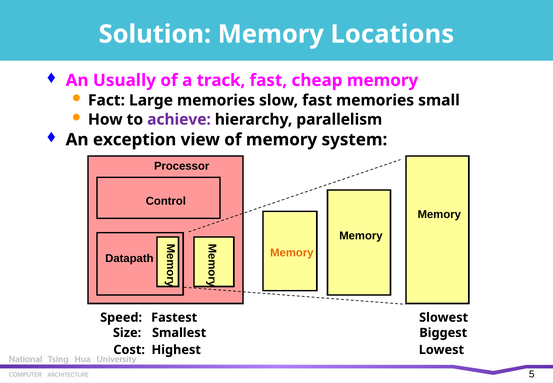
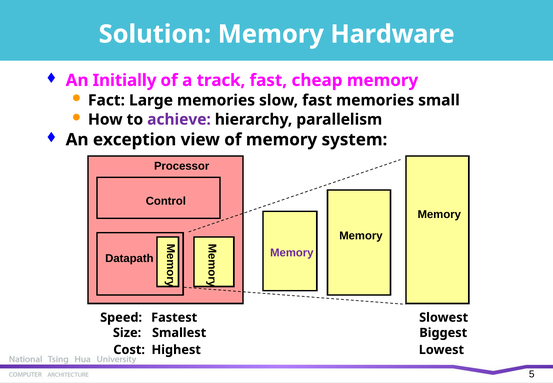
Locations: Locations -> Hardware (392, 34)
Usually: Usually -> Initially (125, 80)
Memory colour: orange -> purple (292, 253)
